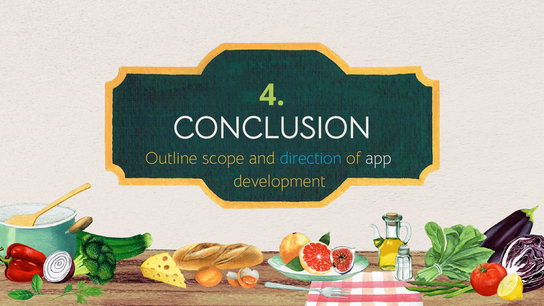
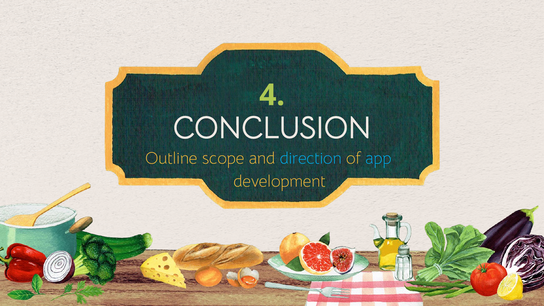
app colour: white -> light blue (379, 158)
